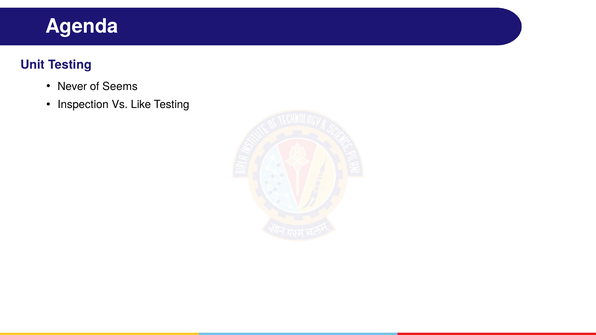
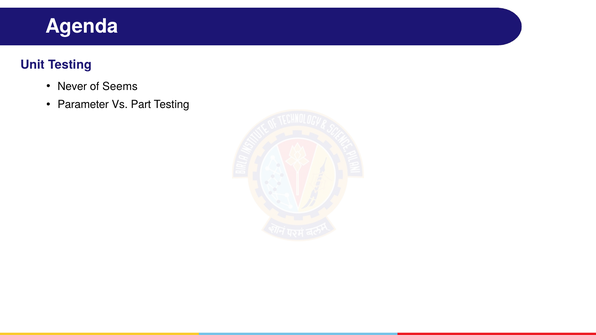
Inspection: Inspection -> Parameter (83, 105)
Like: Like -> Part (141, 105)
